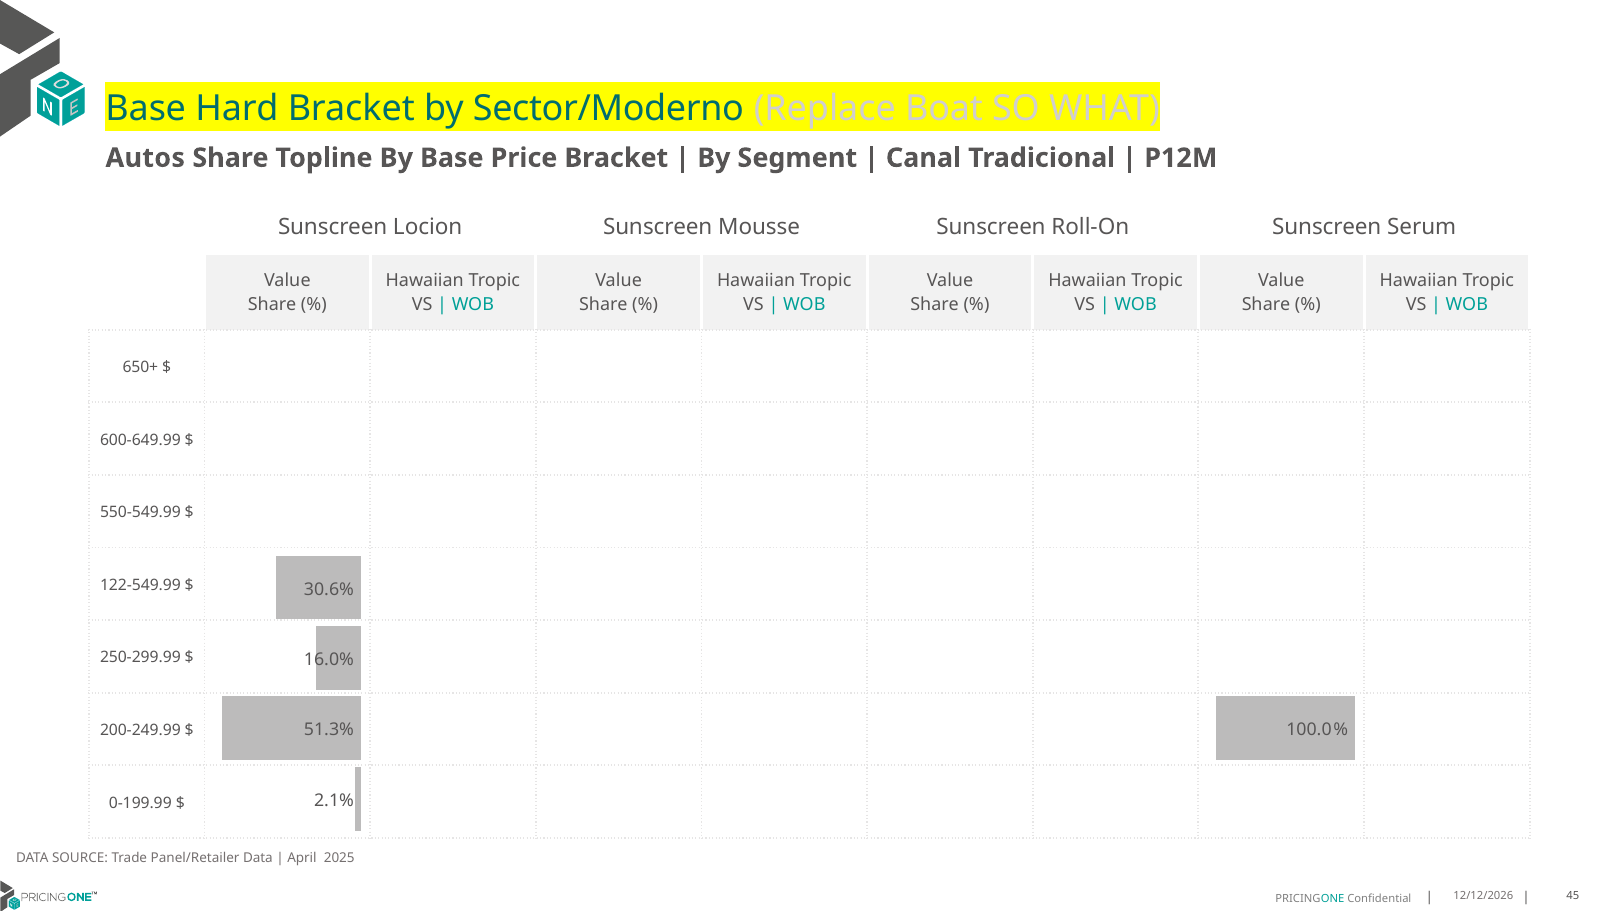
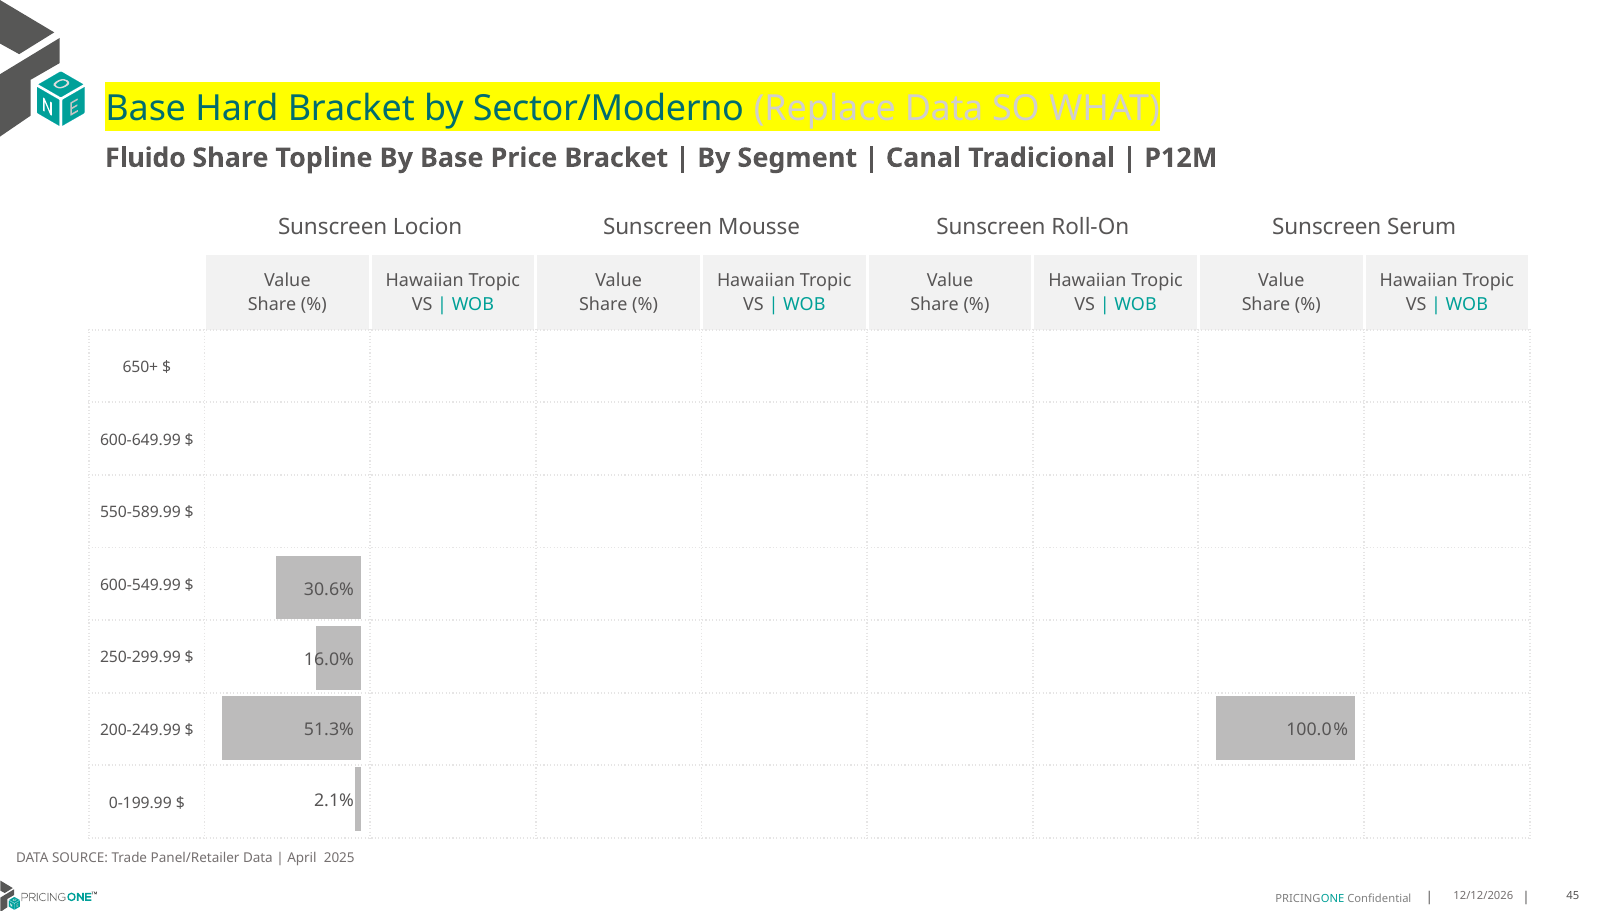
Replace Boat: Boat -> Data (944, 109)
Autos: Autos -> Fluido (145, 158)
550-549.99: 550-549.99 -> 550-589.99 (140, 513)
122-549.99: 122-549.99 -> 600-549.99 (140, 585)
